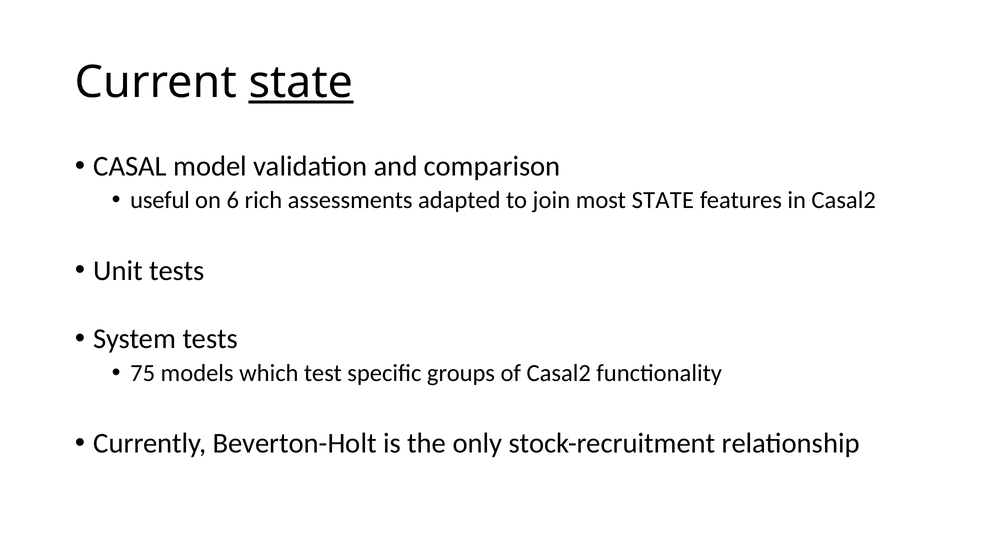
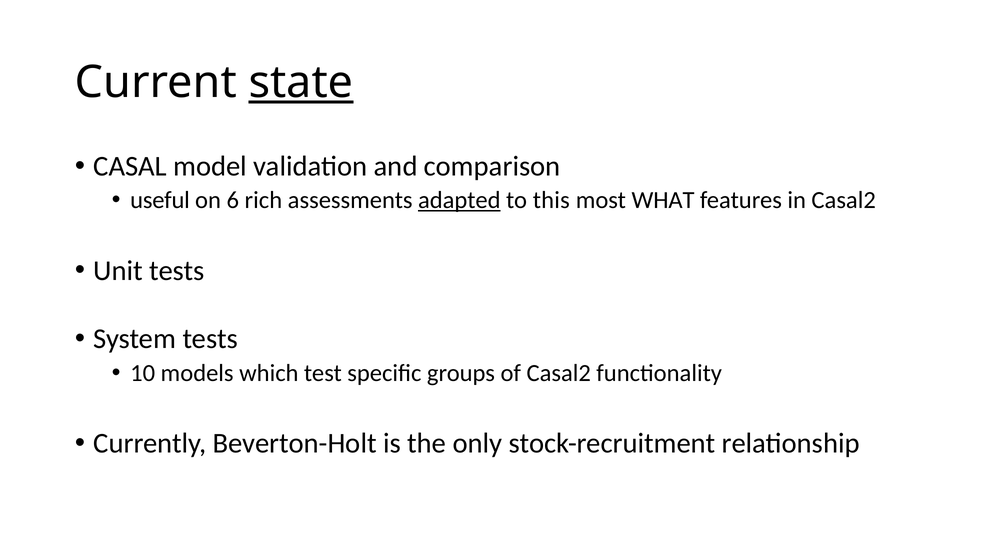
adapted underline: none -> present (459, 200)
join: join -> this (551, 200)
most STATE: STATE -> WHAT (663, 200)
75: 75 -> 10 (143, 373)
